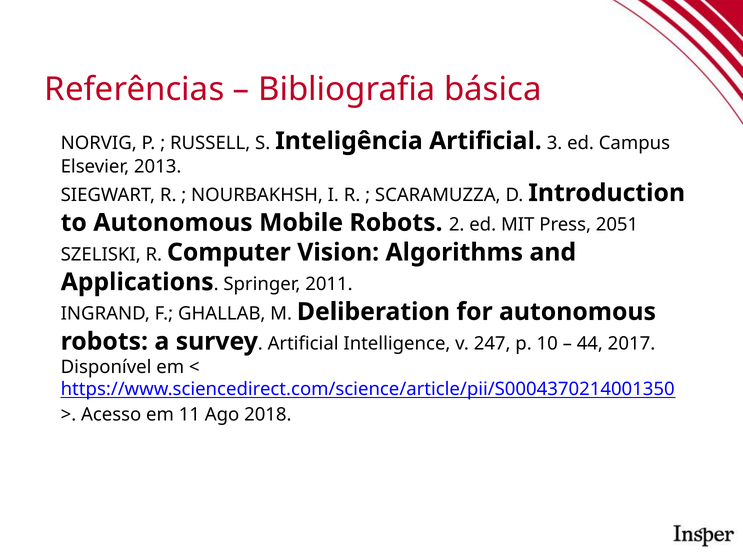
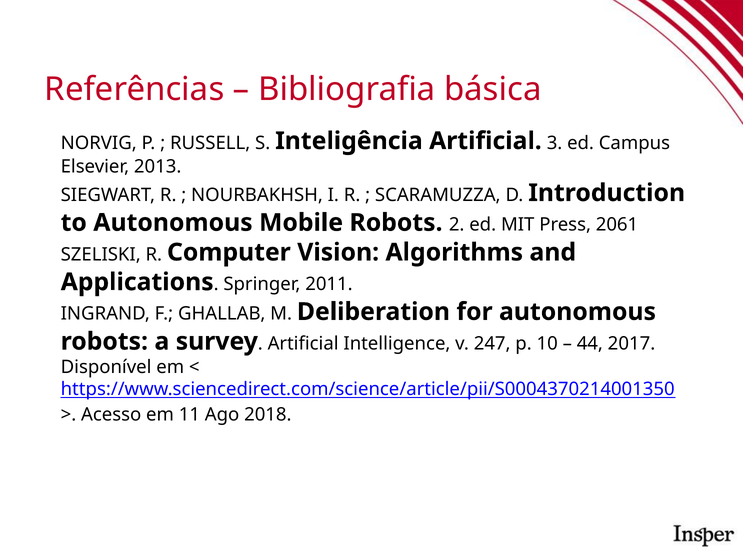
2051: 2051 -> 2061 (617, 225)
